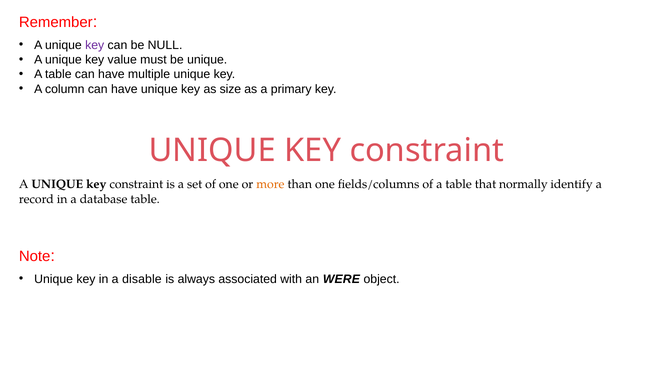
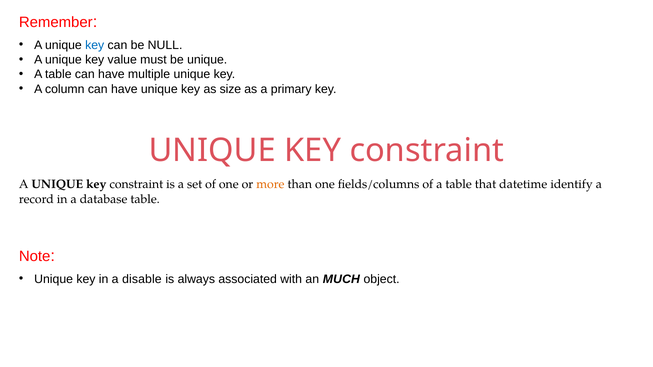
key colour: purple -> blue (95, 45)
normally: normally -> datetime (523, 185)
WERE: WERE -> MUCH (341, 279)
